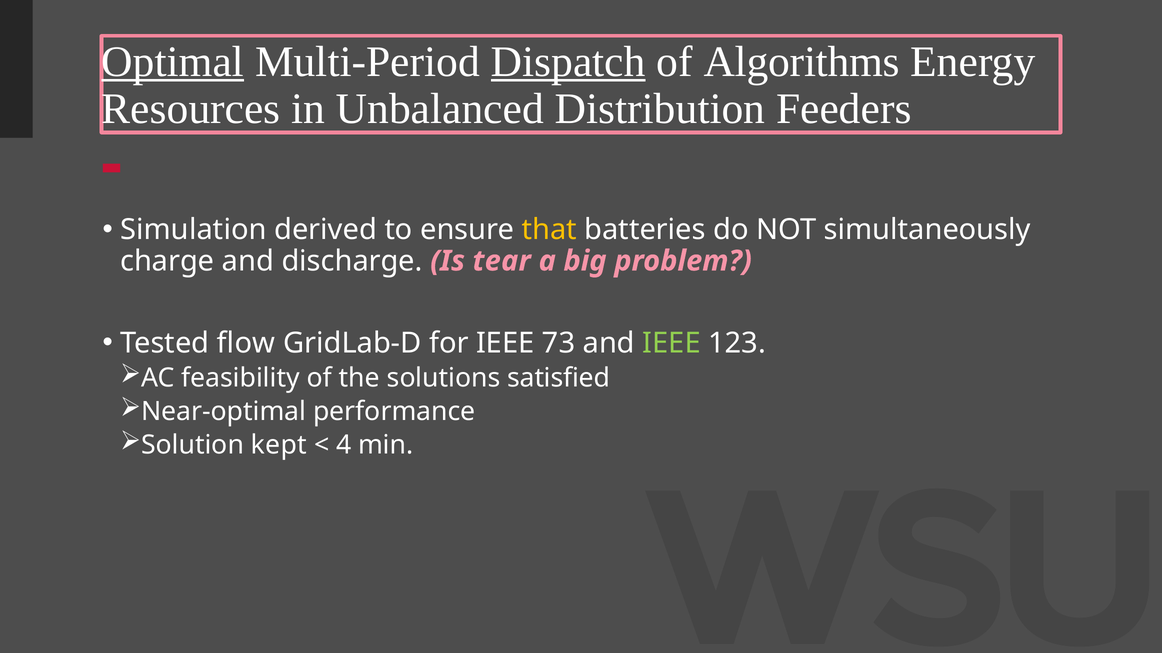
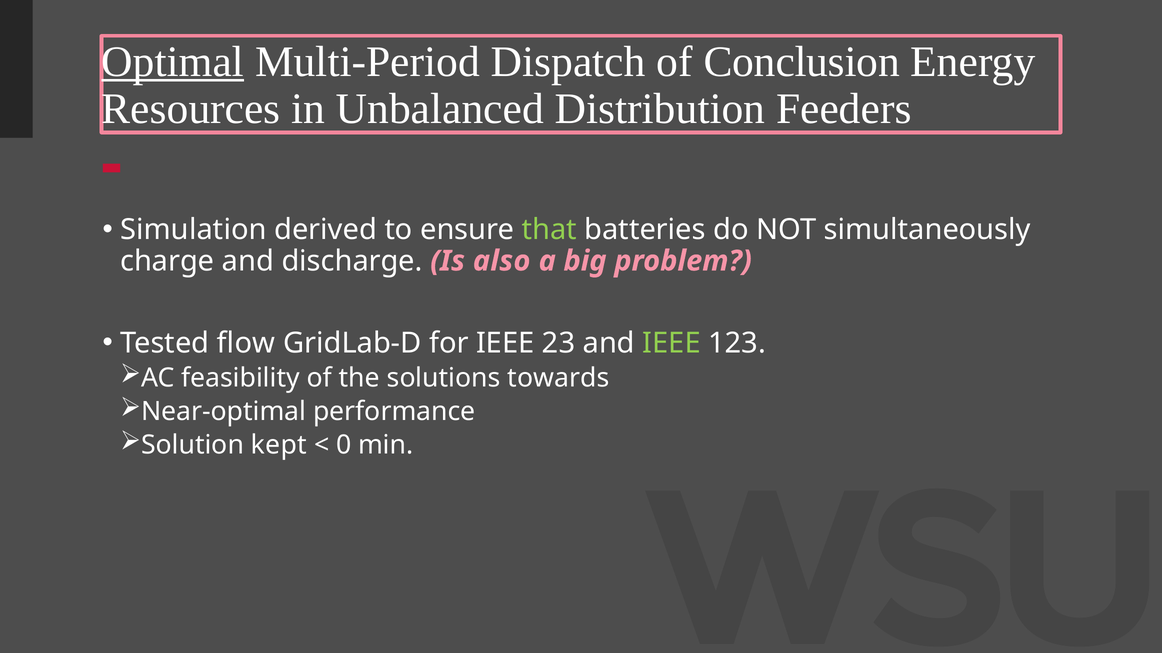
Dispatch underline: present -> none (568, 62)
Algorithms: Algorithms -> Conclusion (802, 62)
that colour: yellow -> light green (549, 230)
tear: tear -> also (502, 261)
73: 73 -> 23 (559, 343)
satisfied: satisfied -> towards (558, 378)
4: 4 -> 0 (344, 445)
